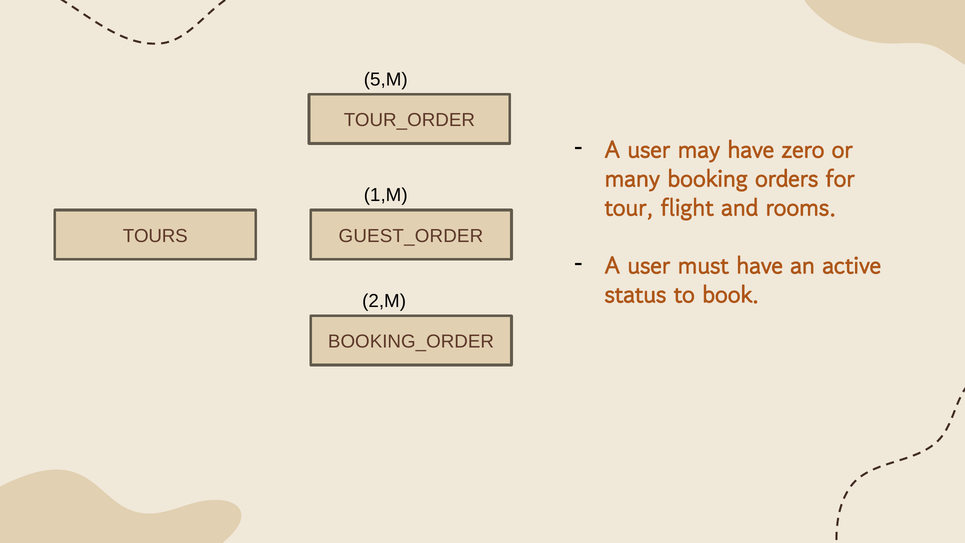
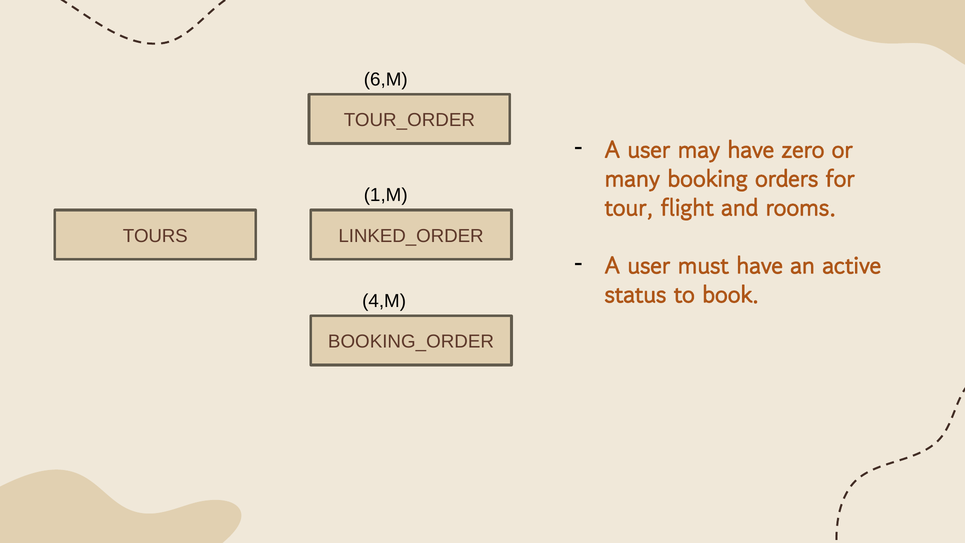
5,M: 5,M -> 6,M (386, 80)
GUEST_ORDER: GUEST_ORDER -> LINKED_ORDER (411, 236)
2,M: 2,M -> 4,M (384, 301)
